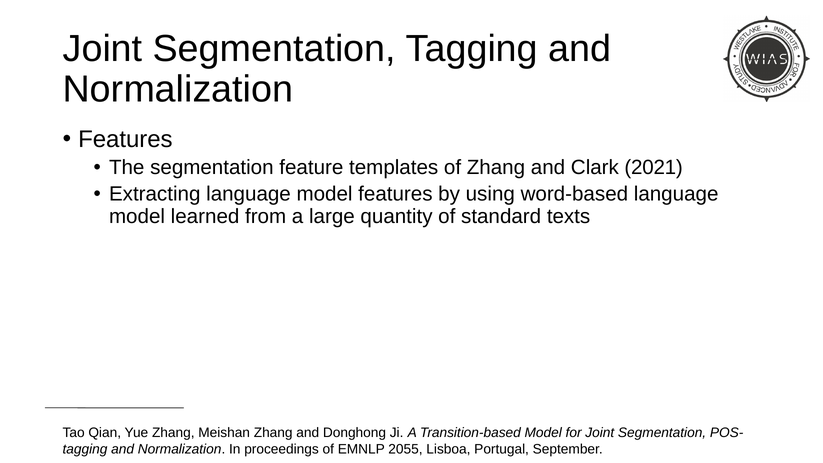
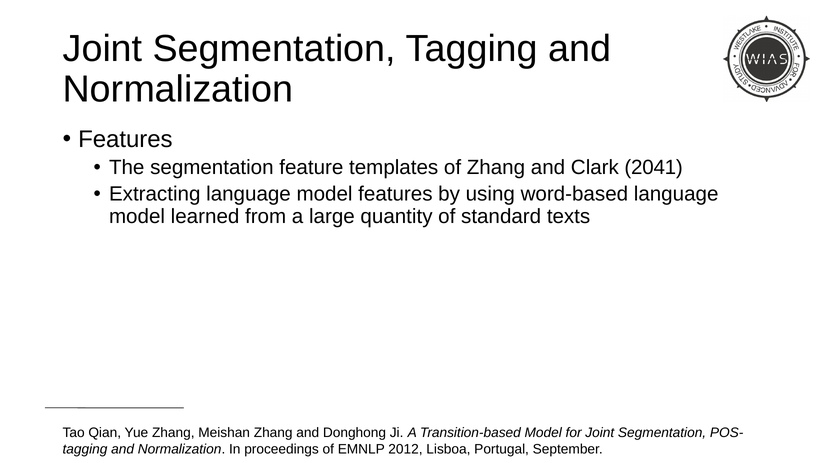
2021: 2021 -> 2041 (654, 168)
2055: 2055 -> 2012 (405, 449)
